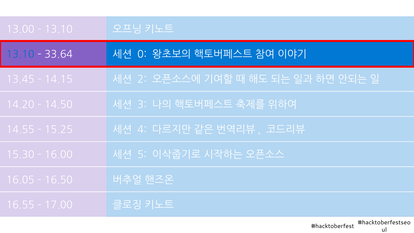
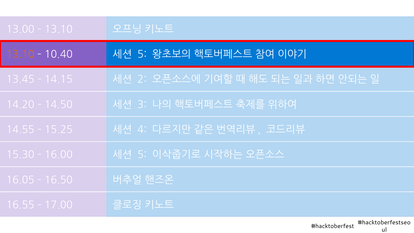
13.10 colour: blue -> orange (20, 54)
33.64: 33.64 -> 10.40 (59, 54)
0: 0 -> 5 (142, 54)
